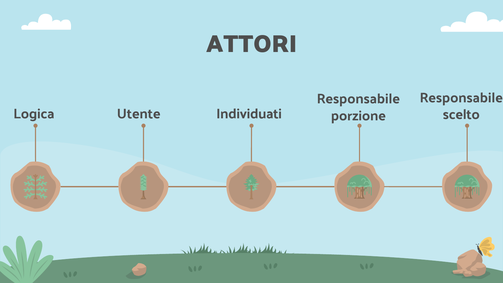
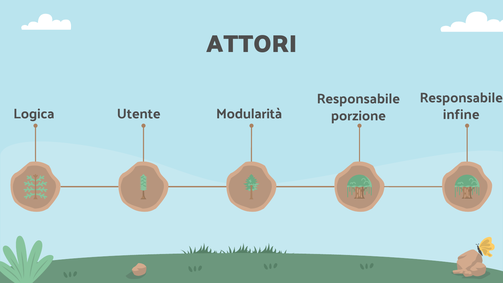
Individuati: Individuati -> Modularità (249, 114)
scelto: scelto -> infine (461, 114)
